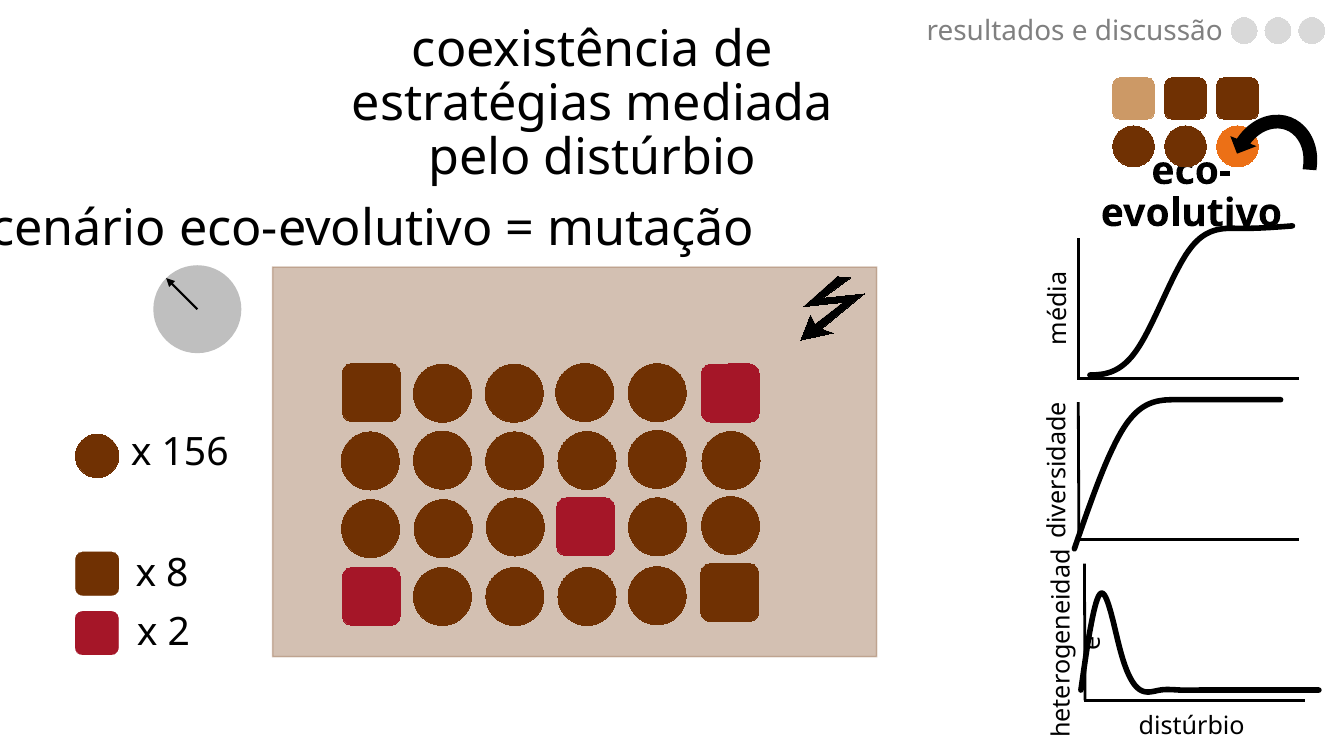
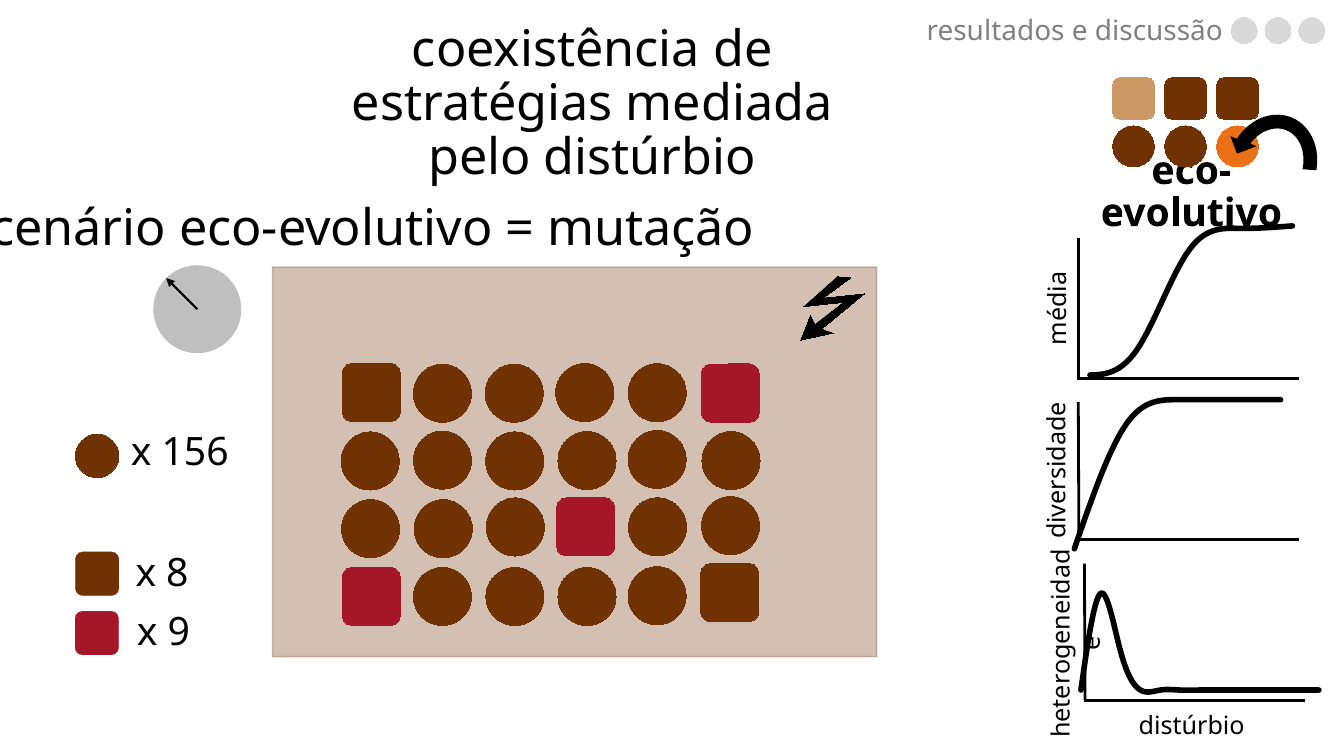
2: 2 -> 9 (179, 633)
